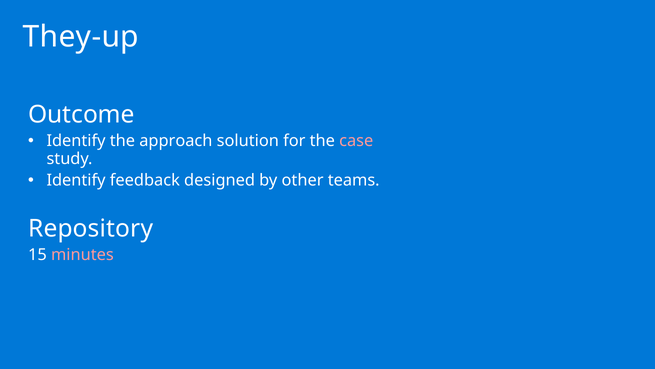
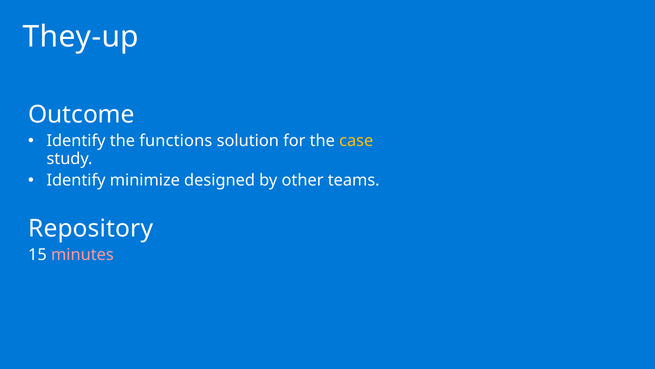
approach: approach -> functions (176, 141)
case colour: pink -> yellow (356, 141)
feedback: feedback -> minimize (145, 180)
